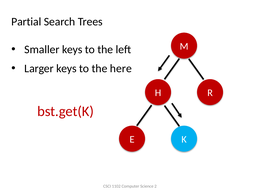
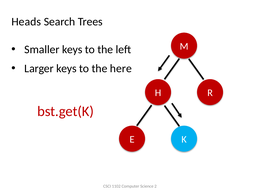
Partial: Partial -> Heads (26, 22)
